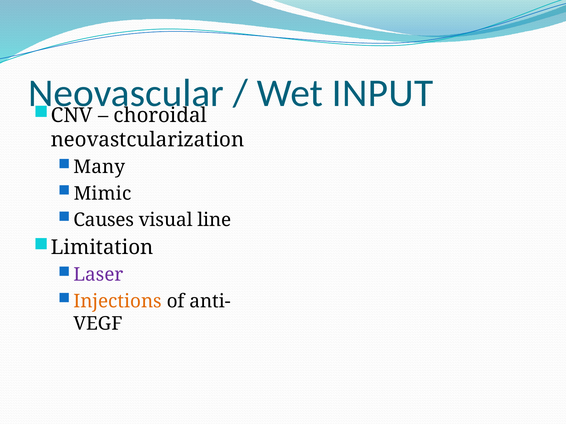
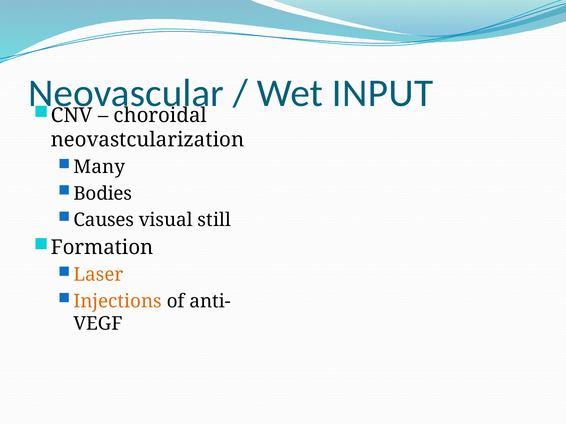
Mimic: Mimic -> Bodies (103, 194)
line: line -> still (214, 220)
Limitation: Limitation -> Formation (102, 248)
Laser colour: purple -> orange (98, 275)
